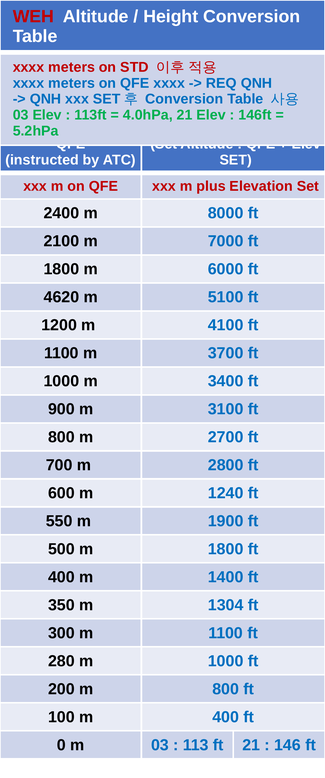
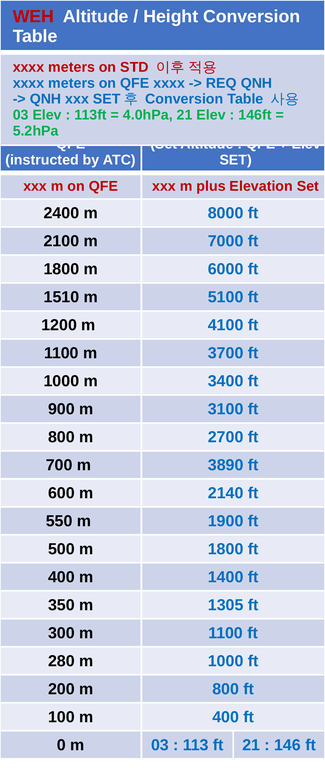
4620: 4620 -> 1510 (61, 297)
2800: 2800 -> 3890 (226, 465)
1240: 1240 -> 2140 (226, 493)
1304: 1304 -> 1305 (226, 605)
